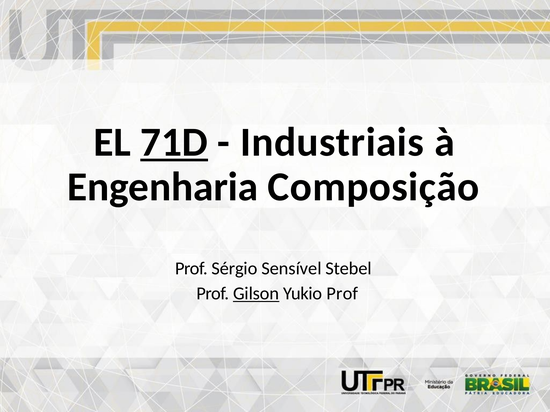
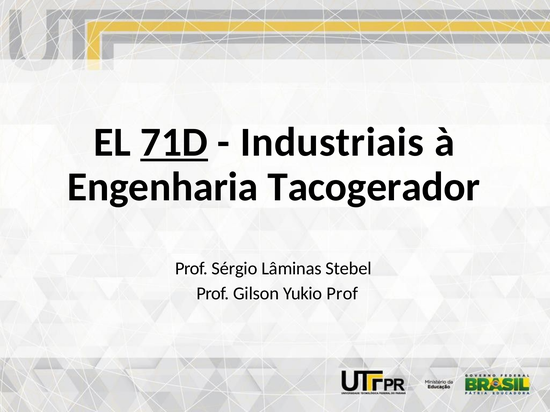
Composição: Composição -> Tacogerador (374, 187)
Sensível: Sensível -> Lâminas (292, 269)
Gilson underline: present -> none (256, 294)
